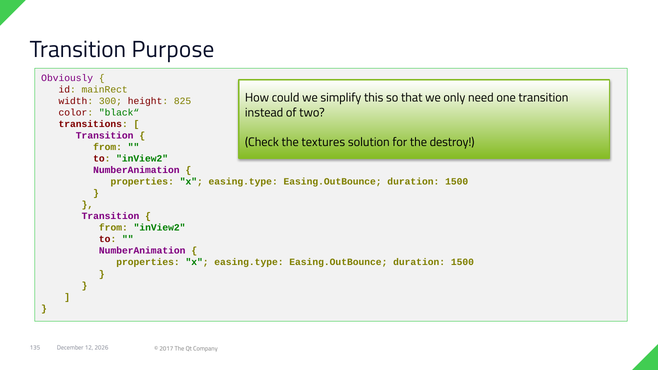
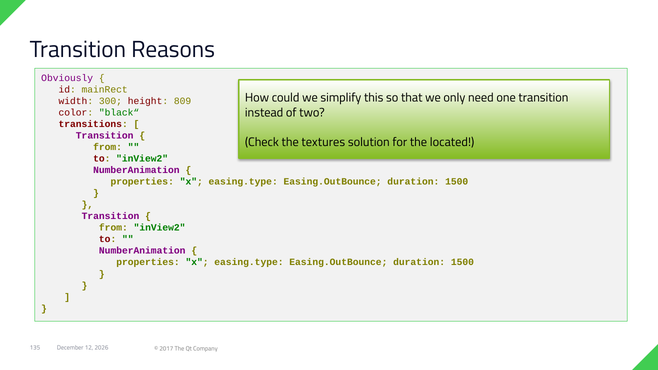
Purpose: Purpose -> Reasons (173, 50)
825: 825 -> 809 (183, 101)
destroy: destroy -> located (452, 142)
